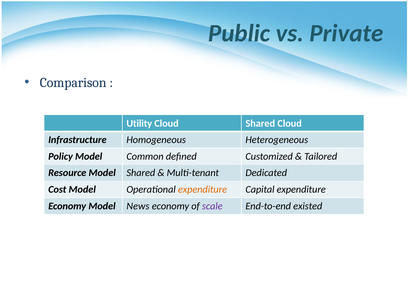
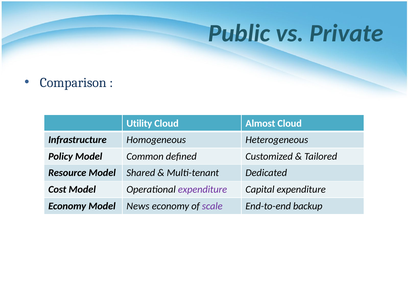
Cloud Shared: Shared -> Almost (260, 123)
expenditure colour: orange -> purple (203, 189)
existed: existed -> backup (308, 206)
